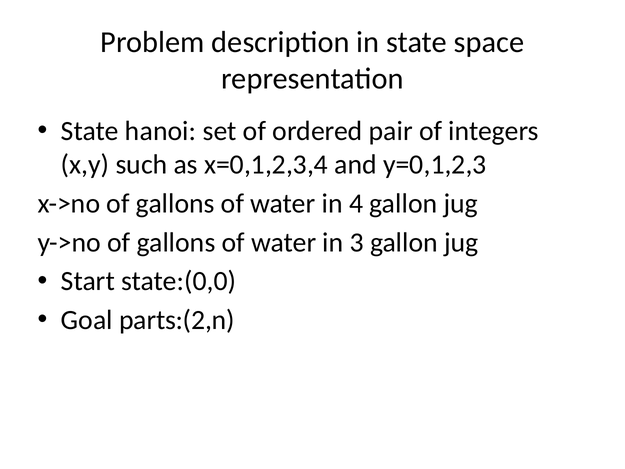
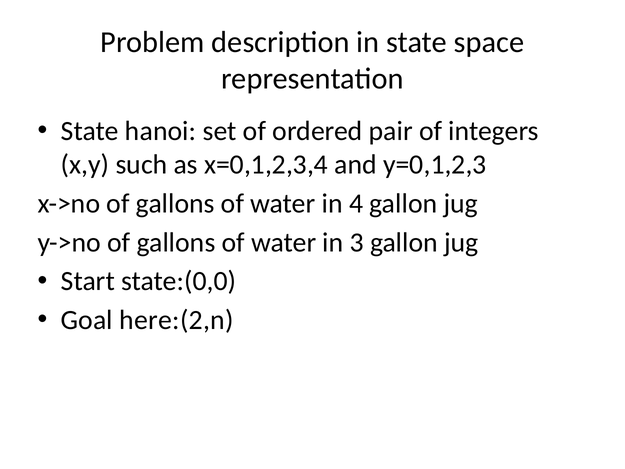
parts:(2,n: parts:(2,n -> here:(2,n (177, 320)
